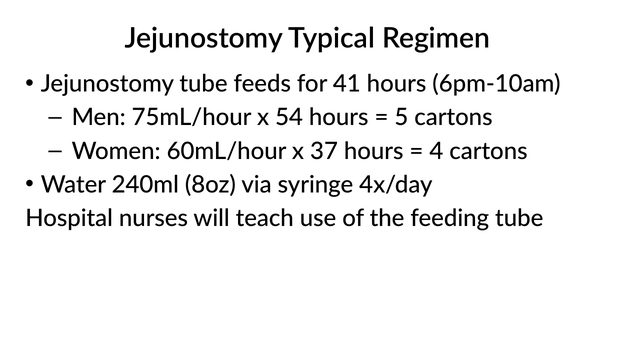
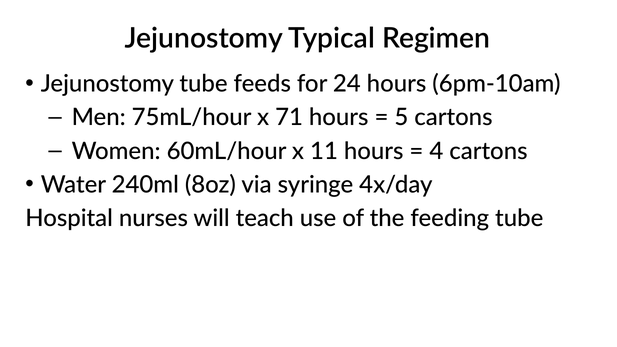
41: 41 -> 24 (347, 84)
54: 54 -> 71 (289, 118)
37: 37 -> 11 (324, 151)
